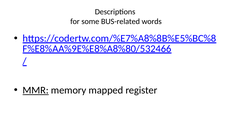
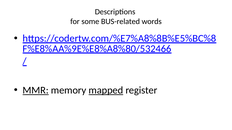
mapped underline: none -> present (106, 91)
